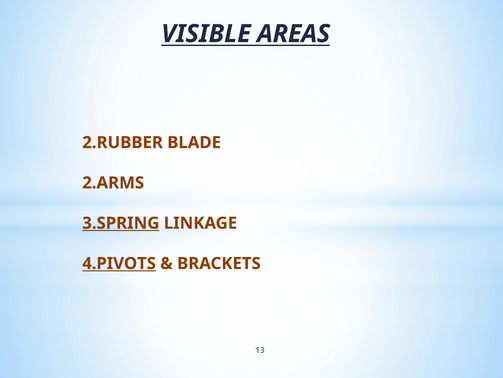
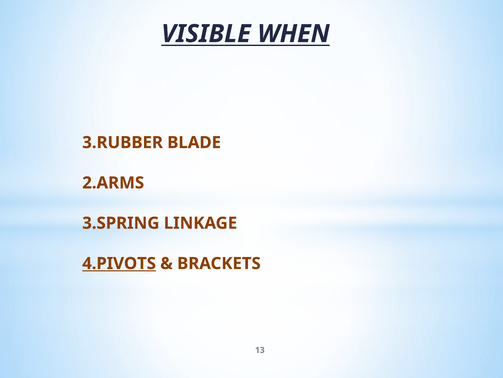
AREAS: AREAS -> WHEN (294, 34)
2.RUBBER: 2.RUBBER -> 3.RUBBER (123, 142)
3.SPRING underline: present -> none (121, 223)
